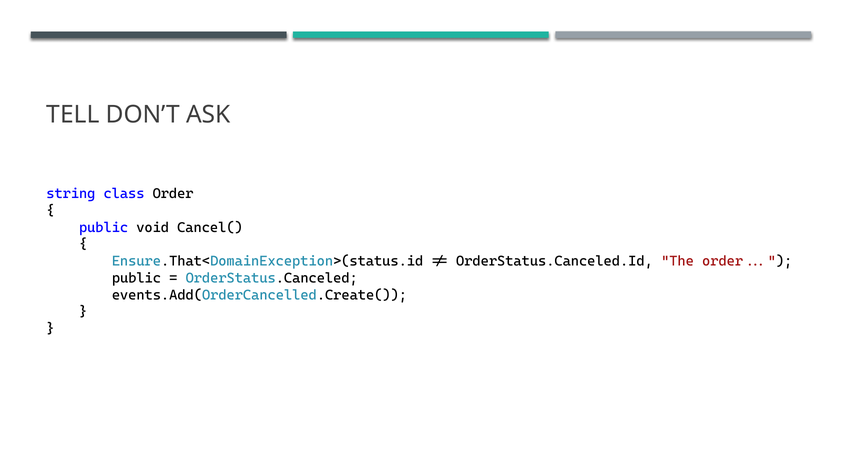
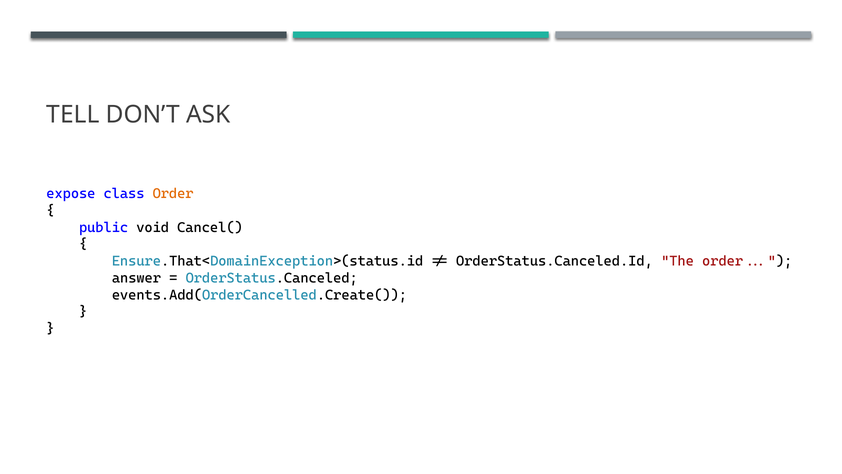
string: string -> expose (71, 194)
Order colour: black -> orange (173, 194)
public: public -> answer (136, 278)
